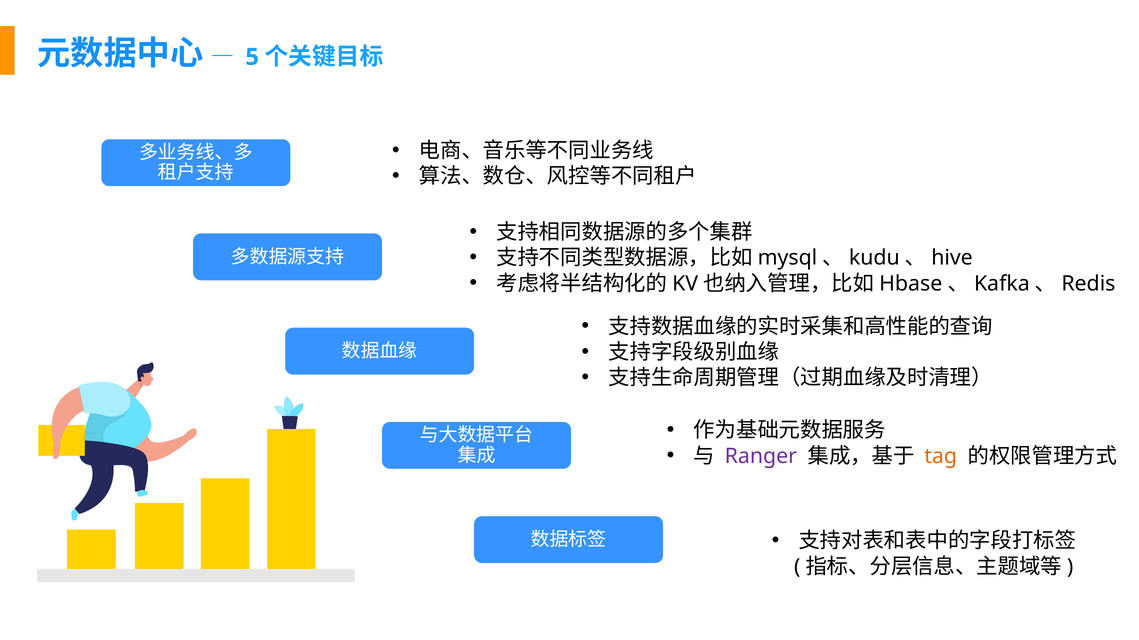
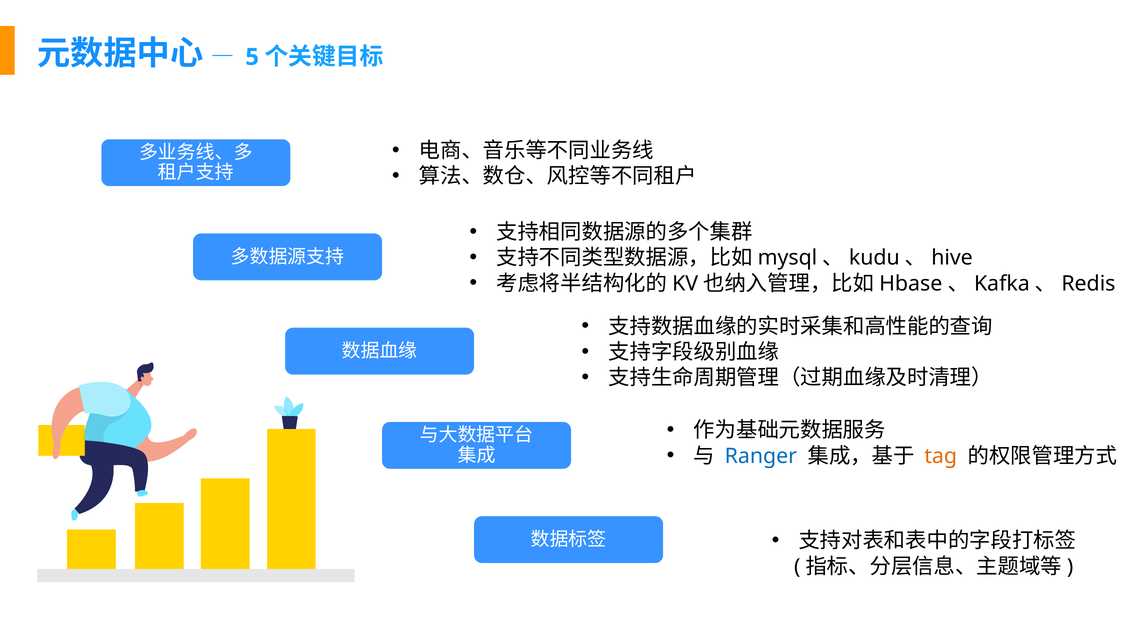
Ranger colour: purple -> blue (761, 456)
